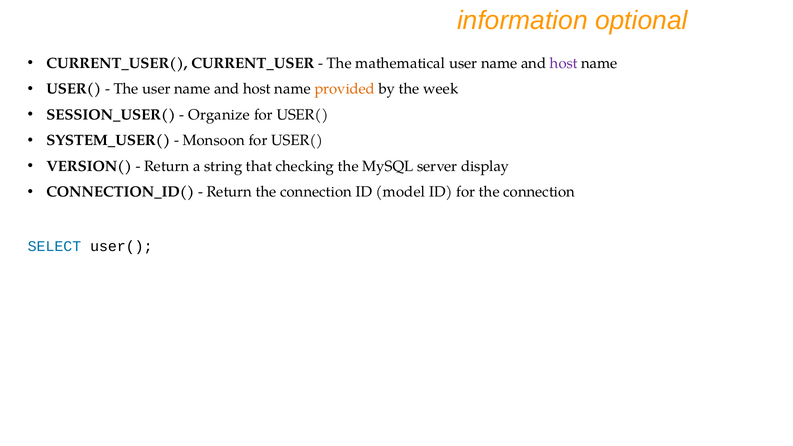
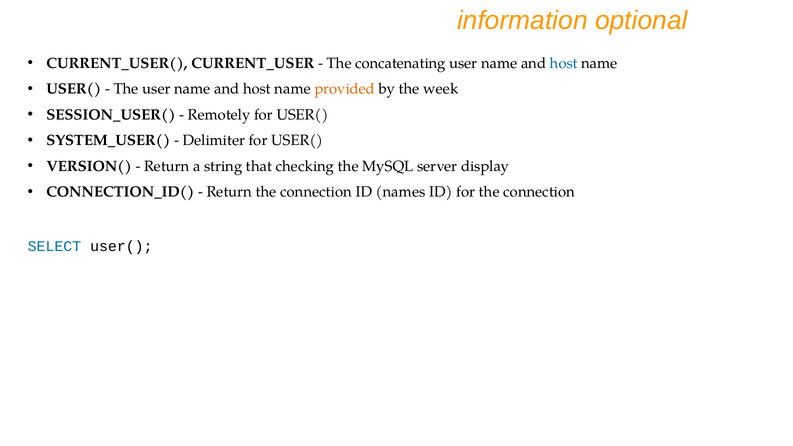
mathematical: mathematical -> concatenating (400, 63)
host colour: purple -> blue (564, 63)
Organize: Organize -> Remotely (219, 115)
Monsoon: Monsoon -> Delimiter (214, 141)
model: model -> names (401, 192)
